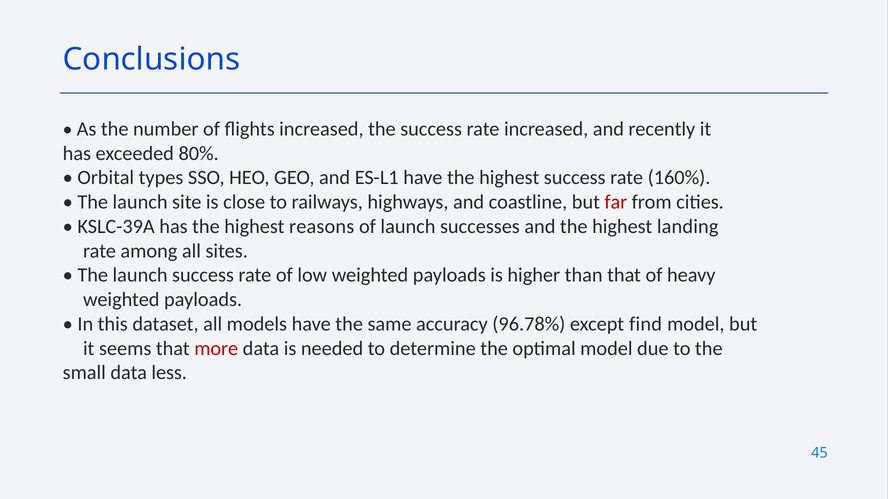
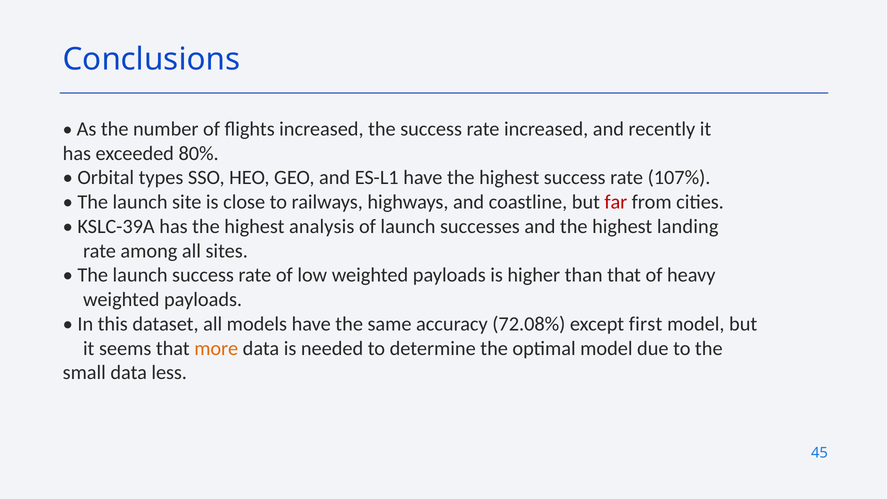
160%: 160% -> 107% (679, 178)
reasons: reasons -> analysis (322, 227)
96.78%: 96.78% -> 72.08% (529, 324)
find: find -> first (646, 324)
more colour: red -> orange (216, 349)
